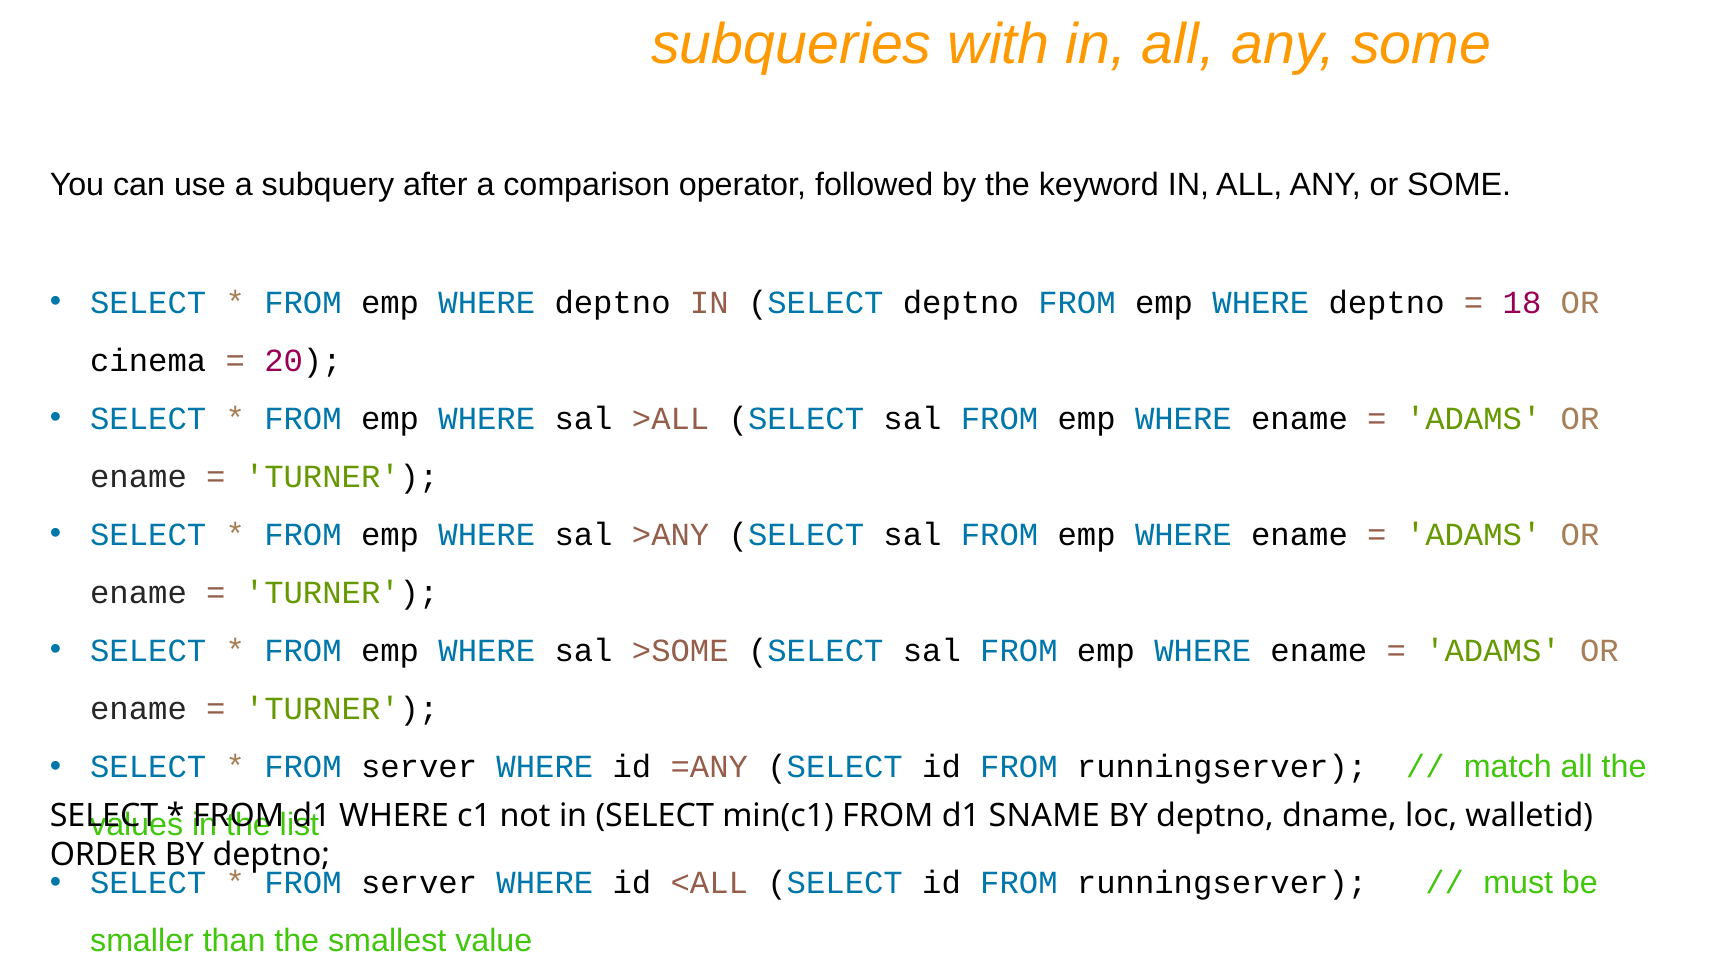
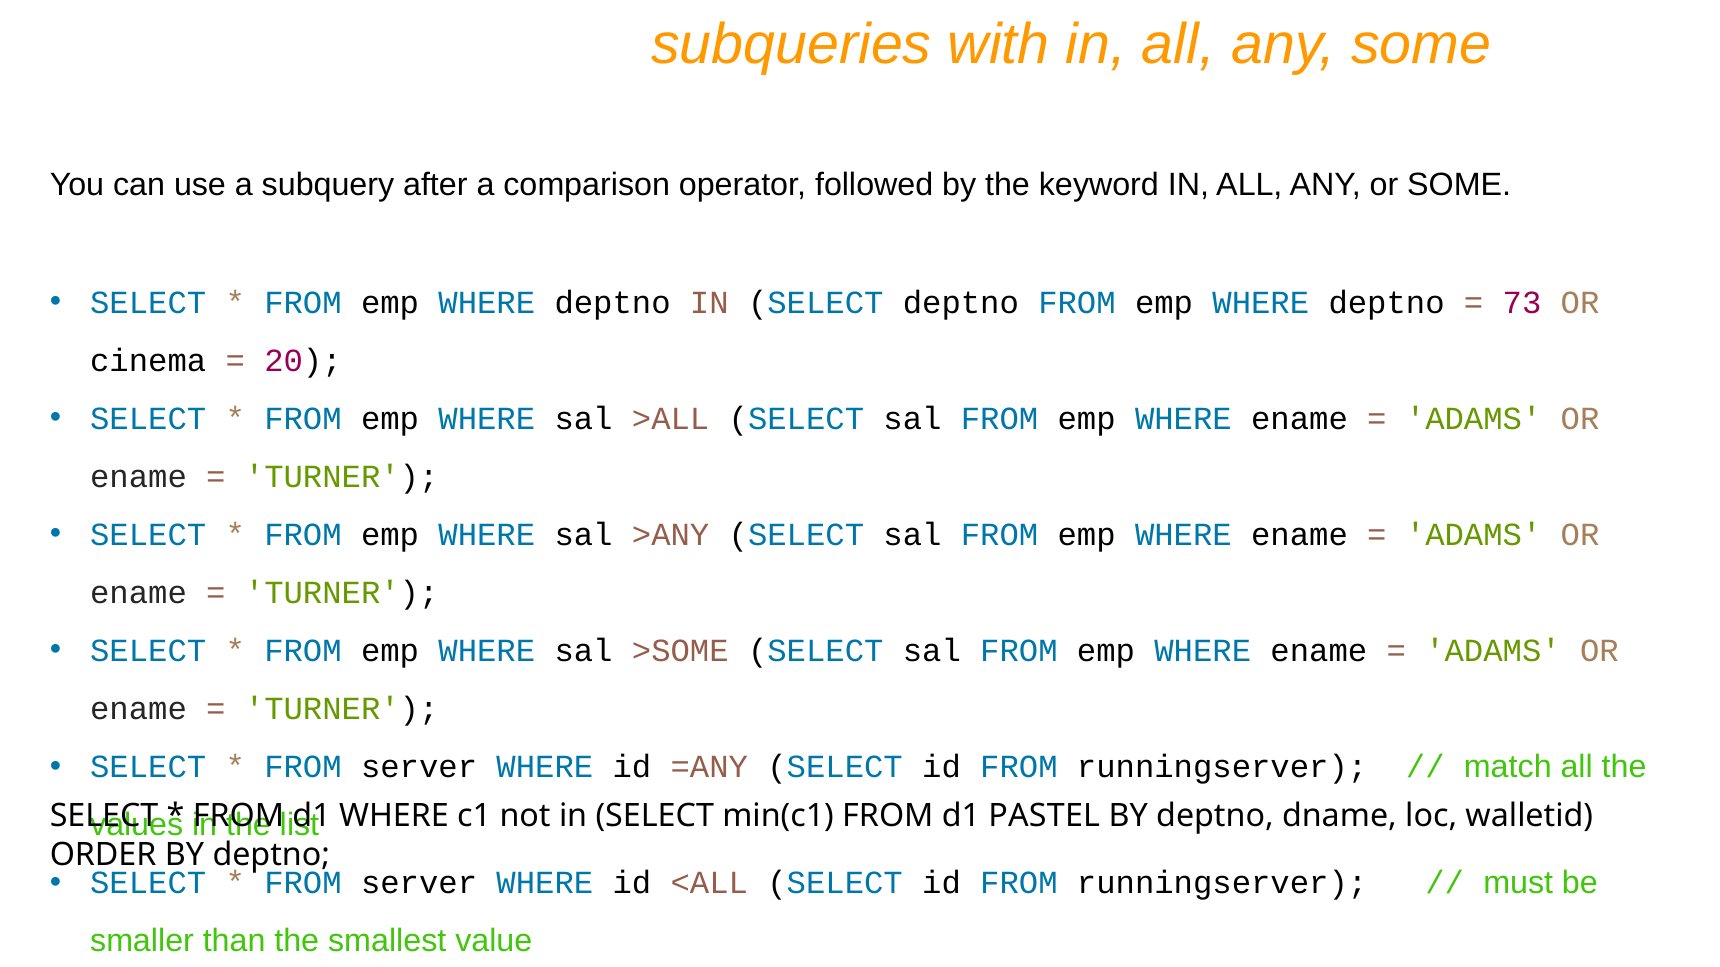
18: 18 -> 73 (1522, 303)
SNAME: SNAME -> PASTEL (1044, 817)
